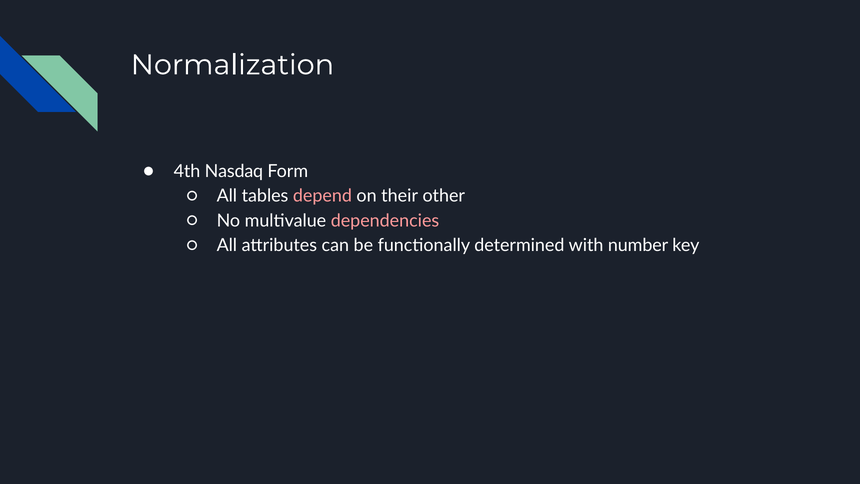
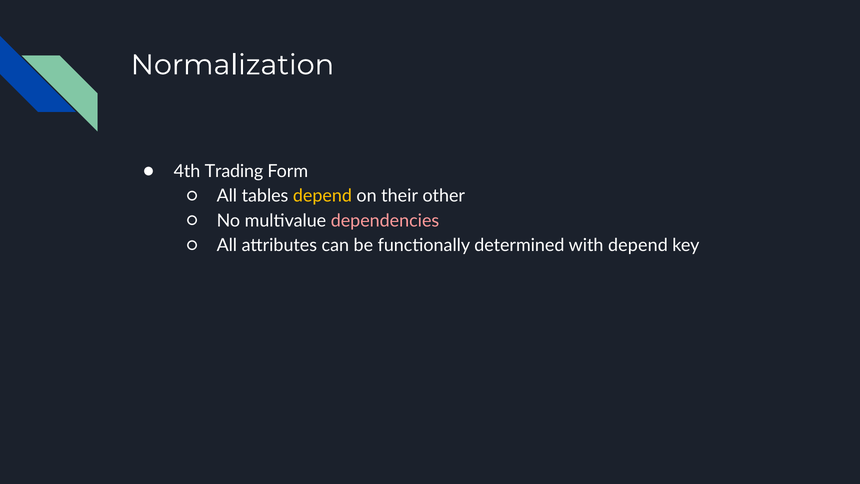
Nasdaq: Nasdaq -> Trading (234, 171)
depend colour: pink -> yellow (322, 196)
with number: number -> depend (638, 245)
